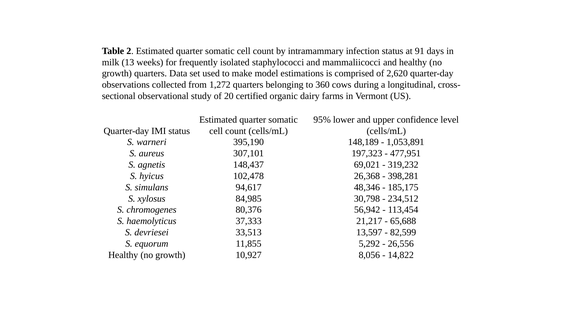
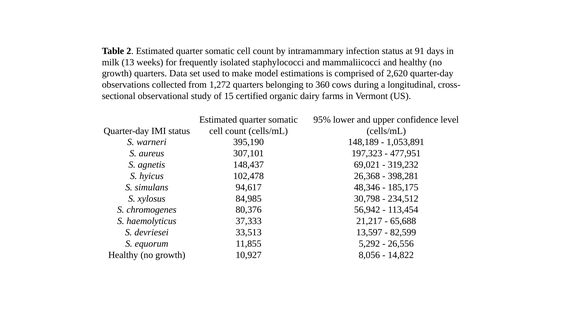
20: 20 -> 15 (229, 96)
